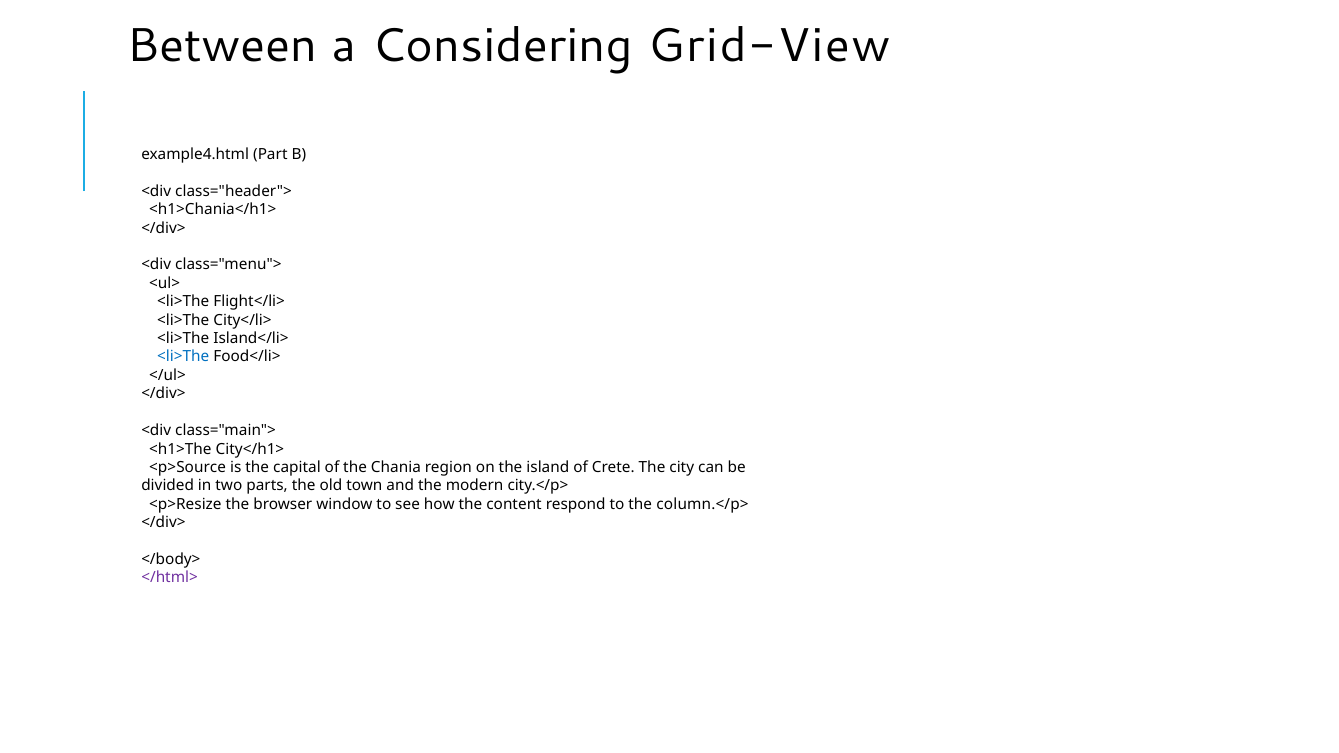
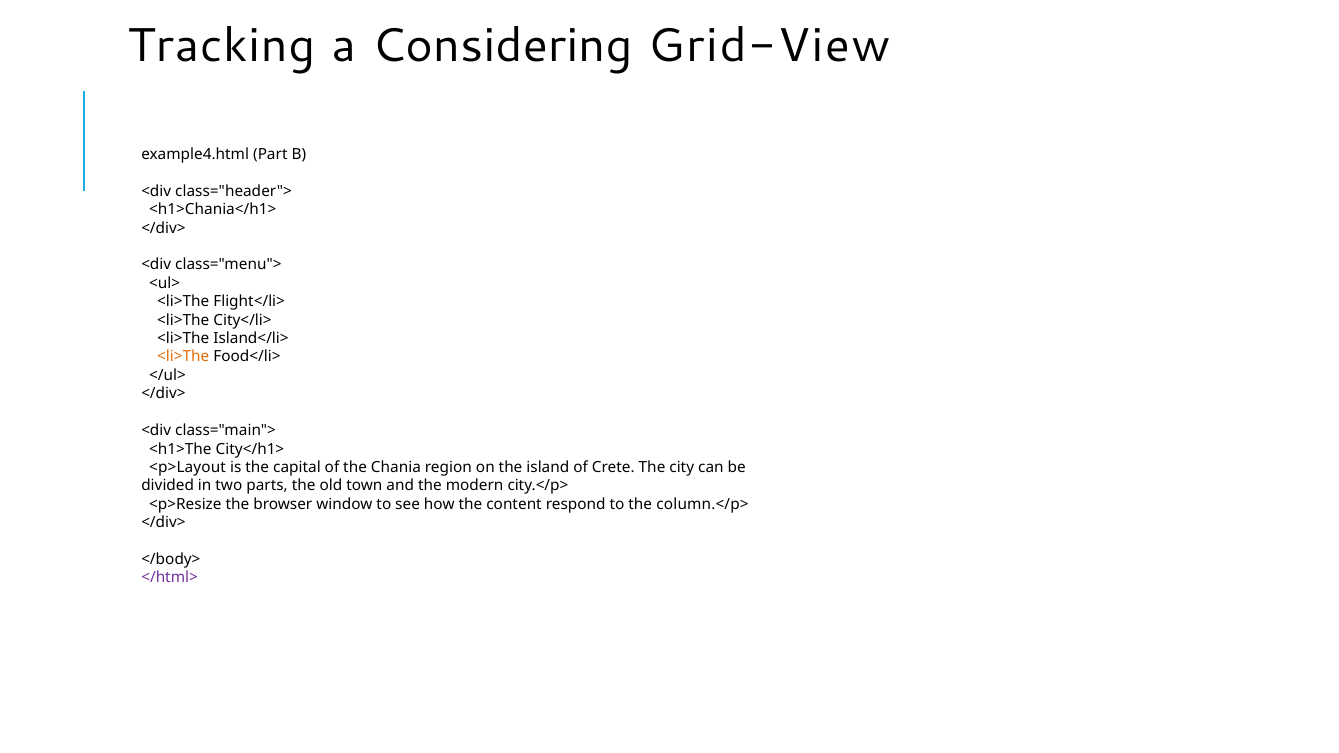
Between: Between -> Tracking (221, 46)
<li>The colour: blue -> orange (183, 357)
<p>Source: <p>Source -> <p>Layout (188, 468)
